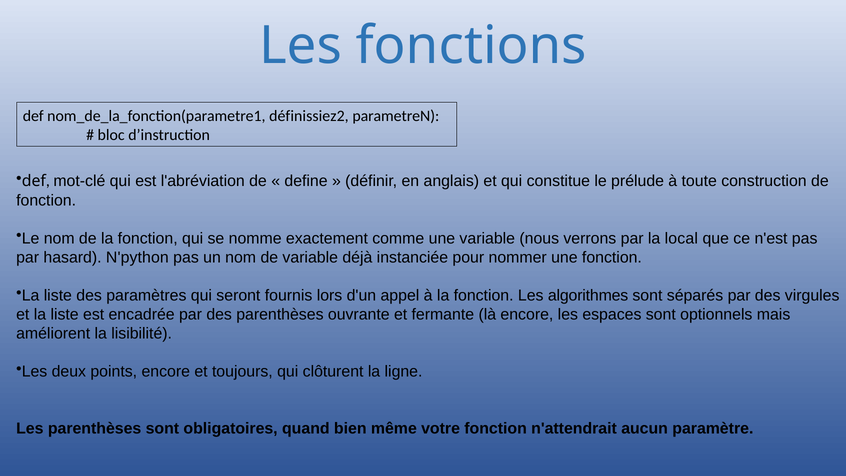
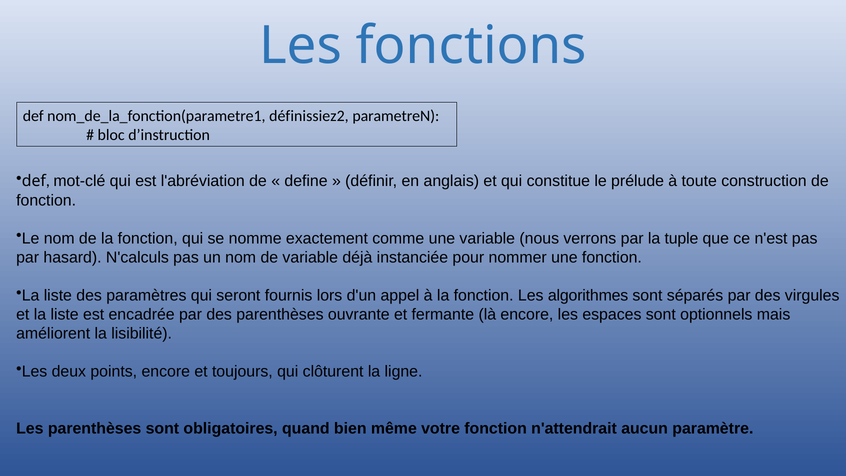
local: local -> tuple (681, 238)
N'python: N'python -> N'calculs (137, 257)
